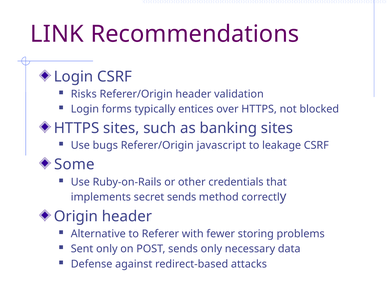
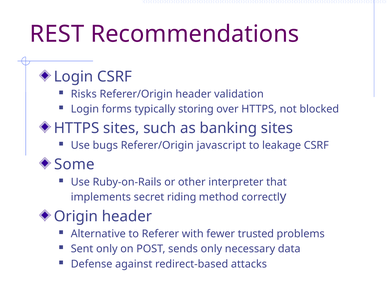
LINK: LINK -> REST (57, 34)
entices: entices -> storing (196, 109)
credentials: credentials -> interpreter (236, 182)
secret sends: sends -> riding (182, 197)
storing: storing -> trusted (256, 233)
